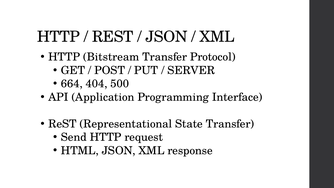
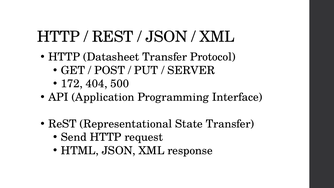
Bitstream: Bitstream -> Datasheet (111, 57)
664: 664 -> 172 (72, 84)
